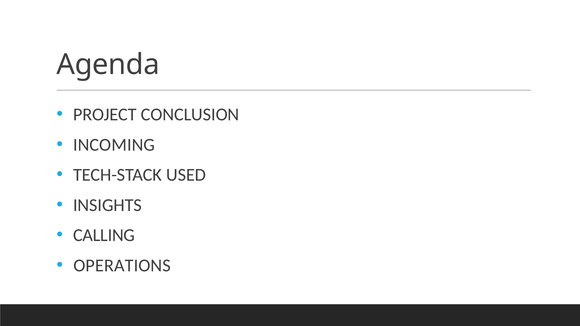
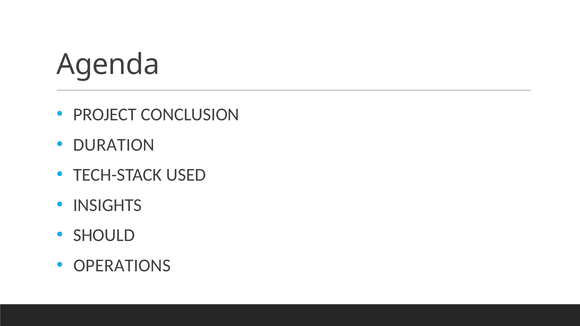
INCOMING: INCOMING -> DURATION (114, 145)
CALLING: CALLING -> SHOULD (104, 235)
